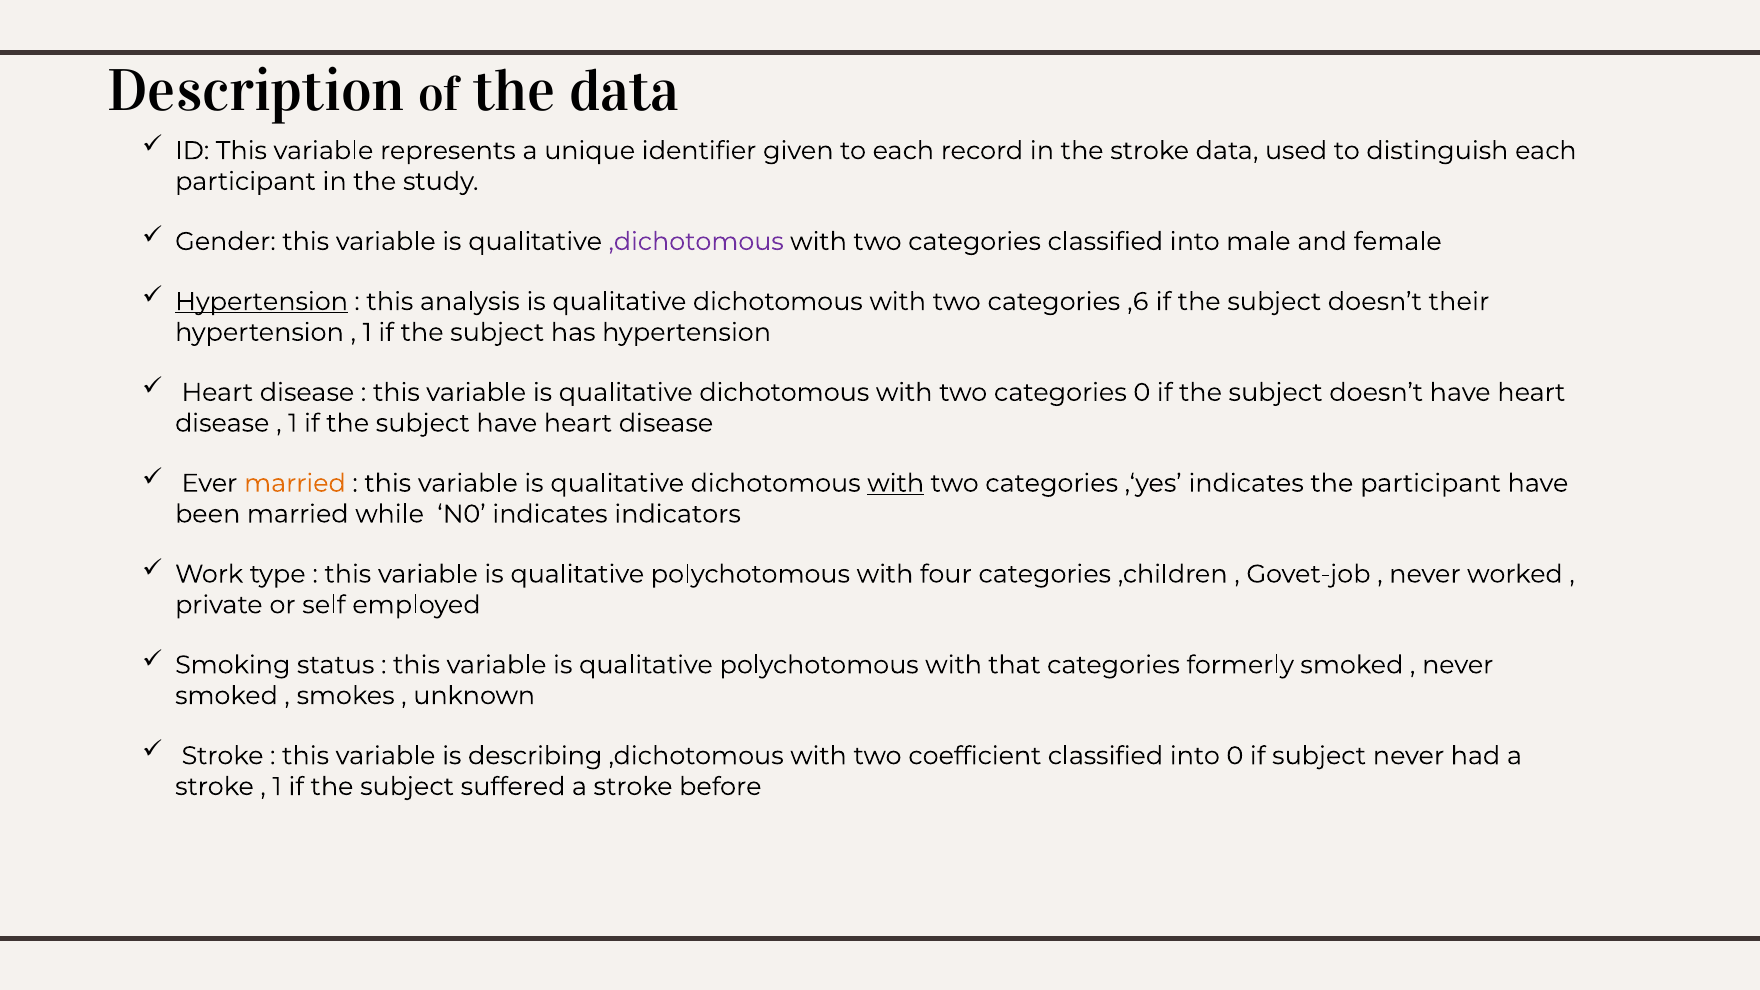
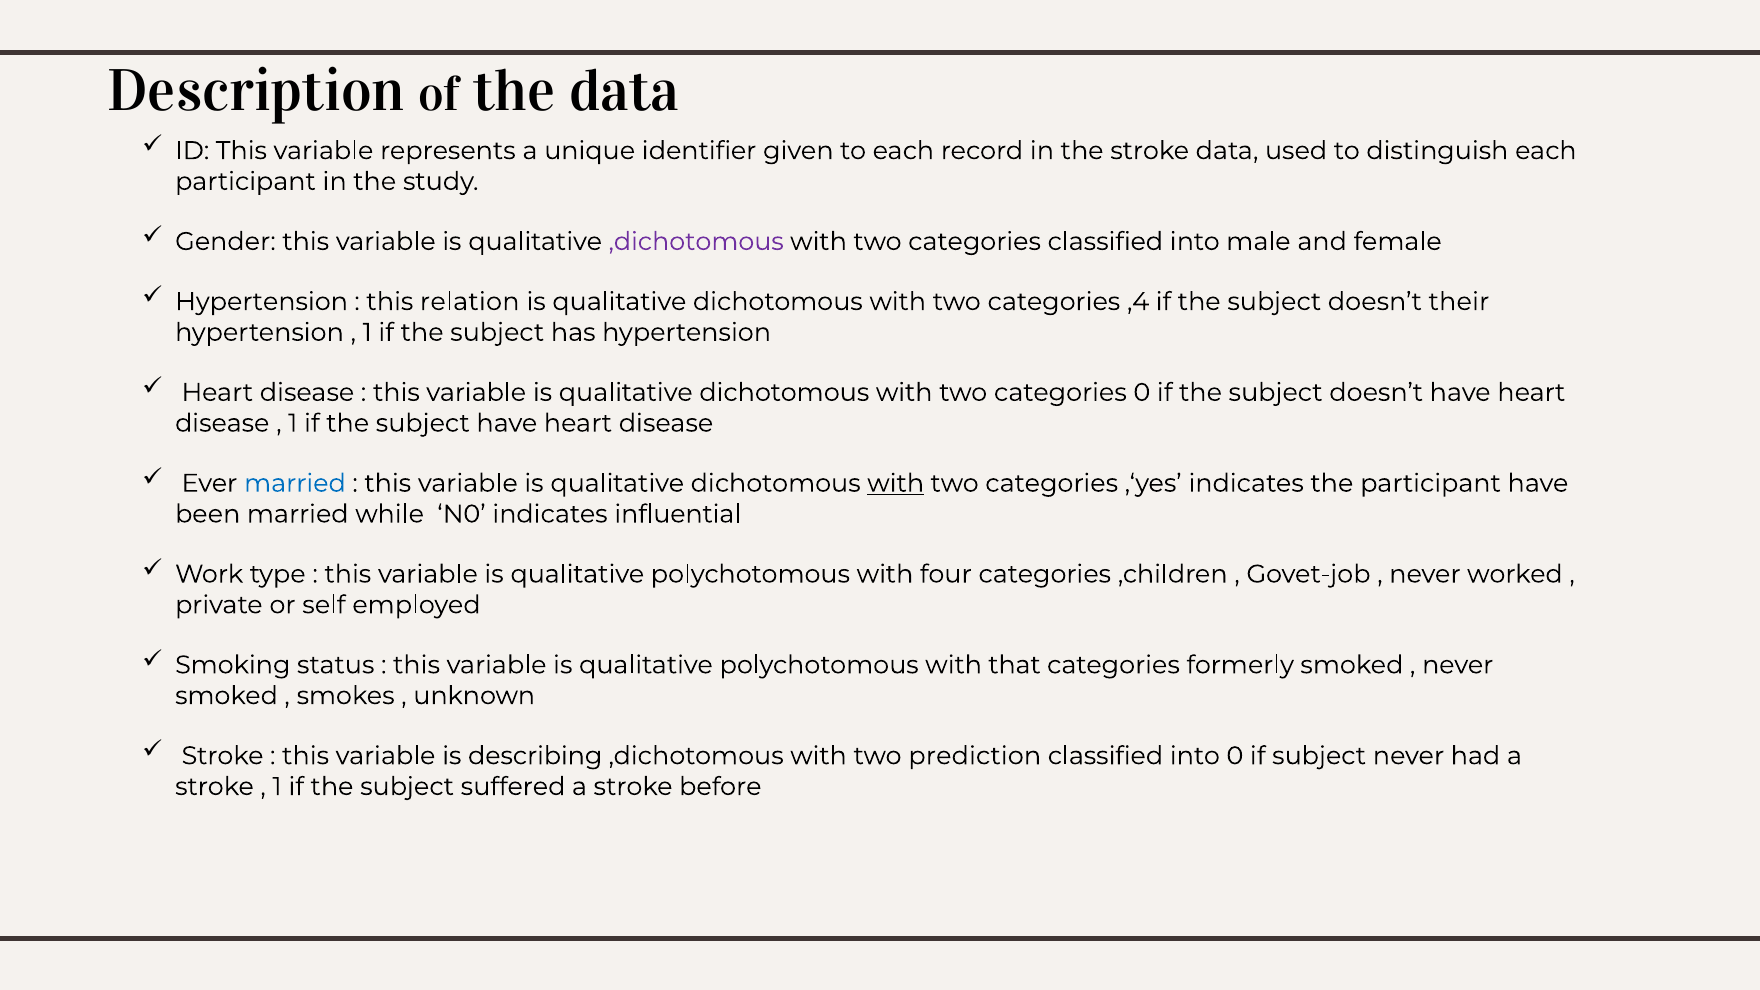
Hypertension underline: present -> none (262, 302)
analysis: analysis -> relation (470, 302)
,6: ,6 -> ,4 (1138, 302)
married colour: orange -> blue (295, 483)
indicators: indicators -> influential (678, 514)
coefficient: coefficient -> prediction (975, 756)
